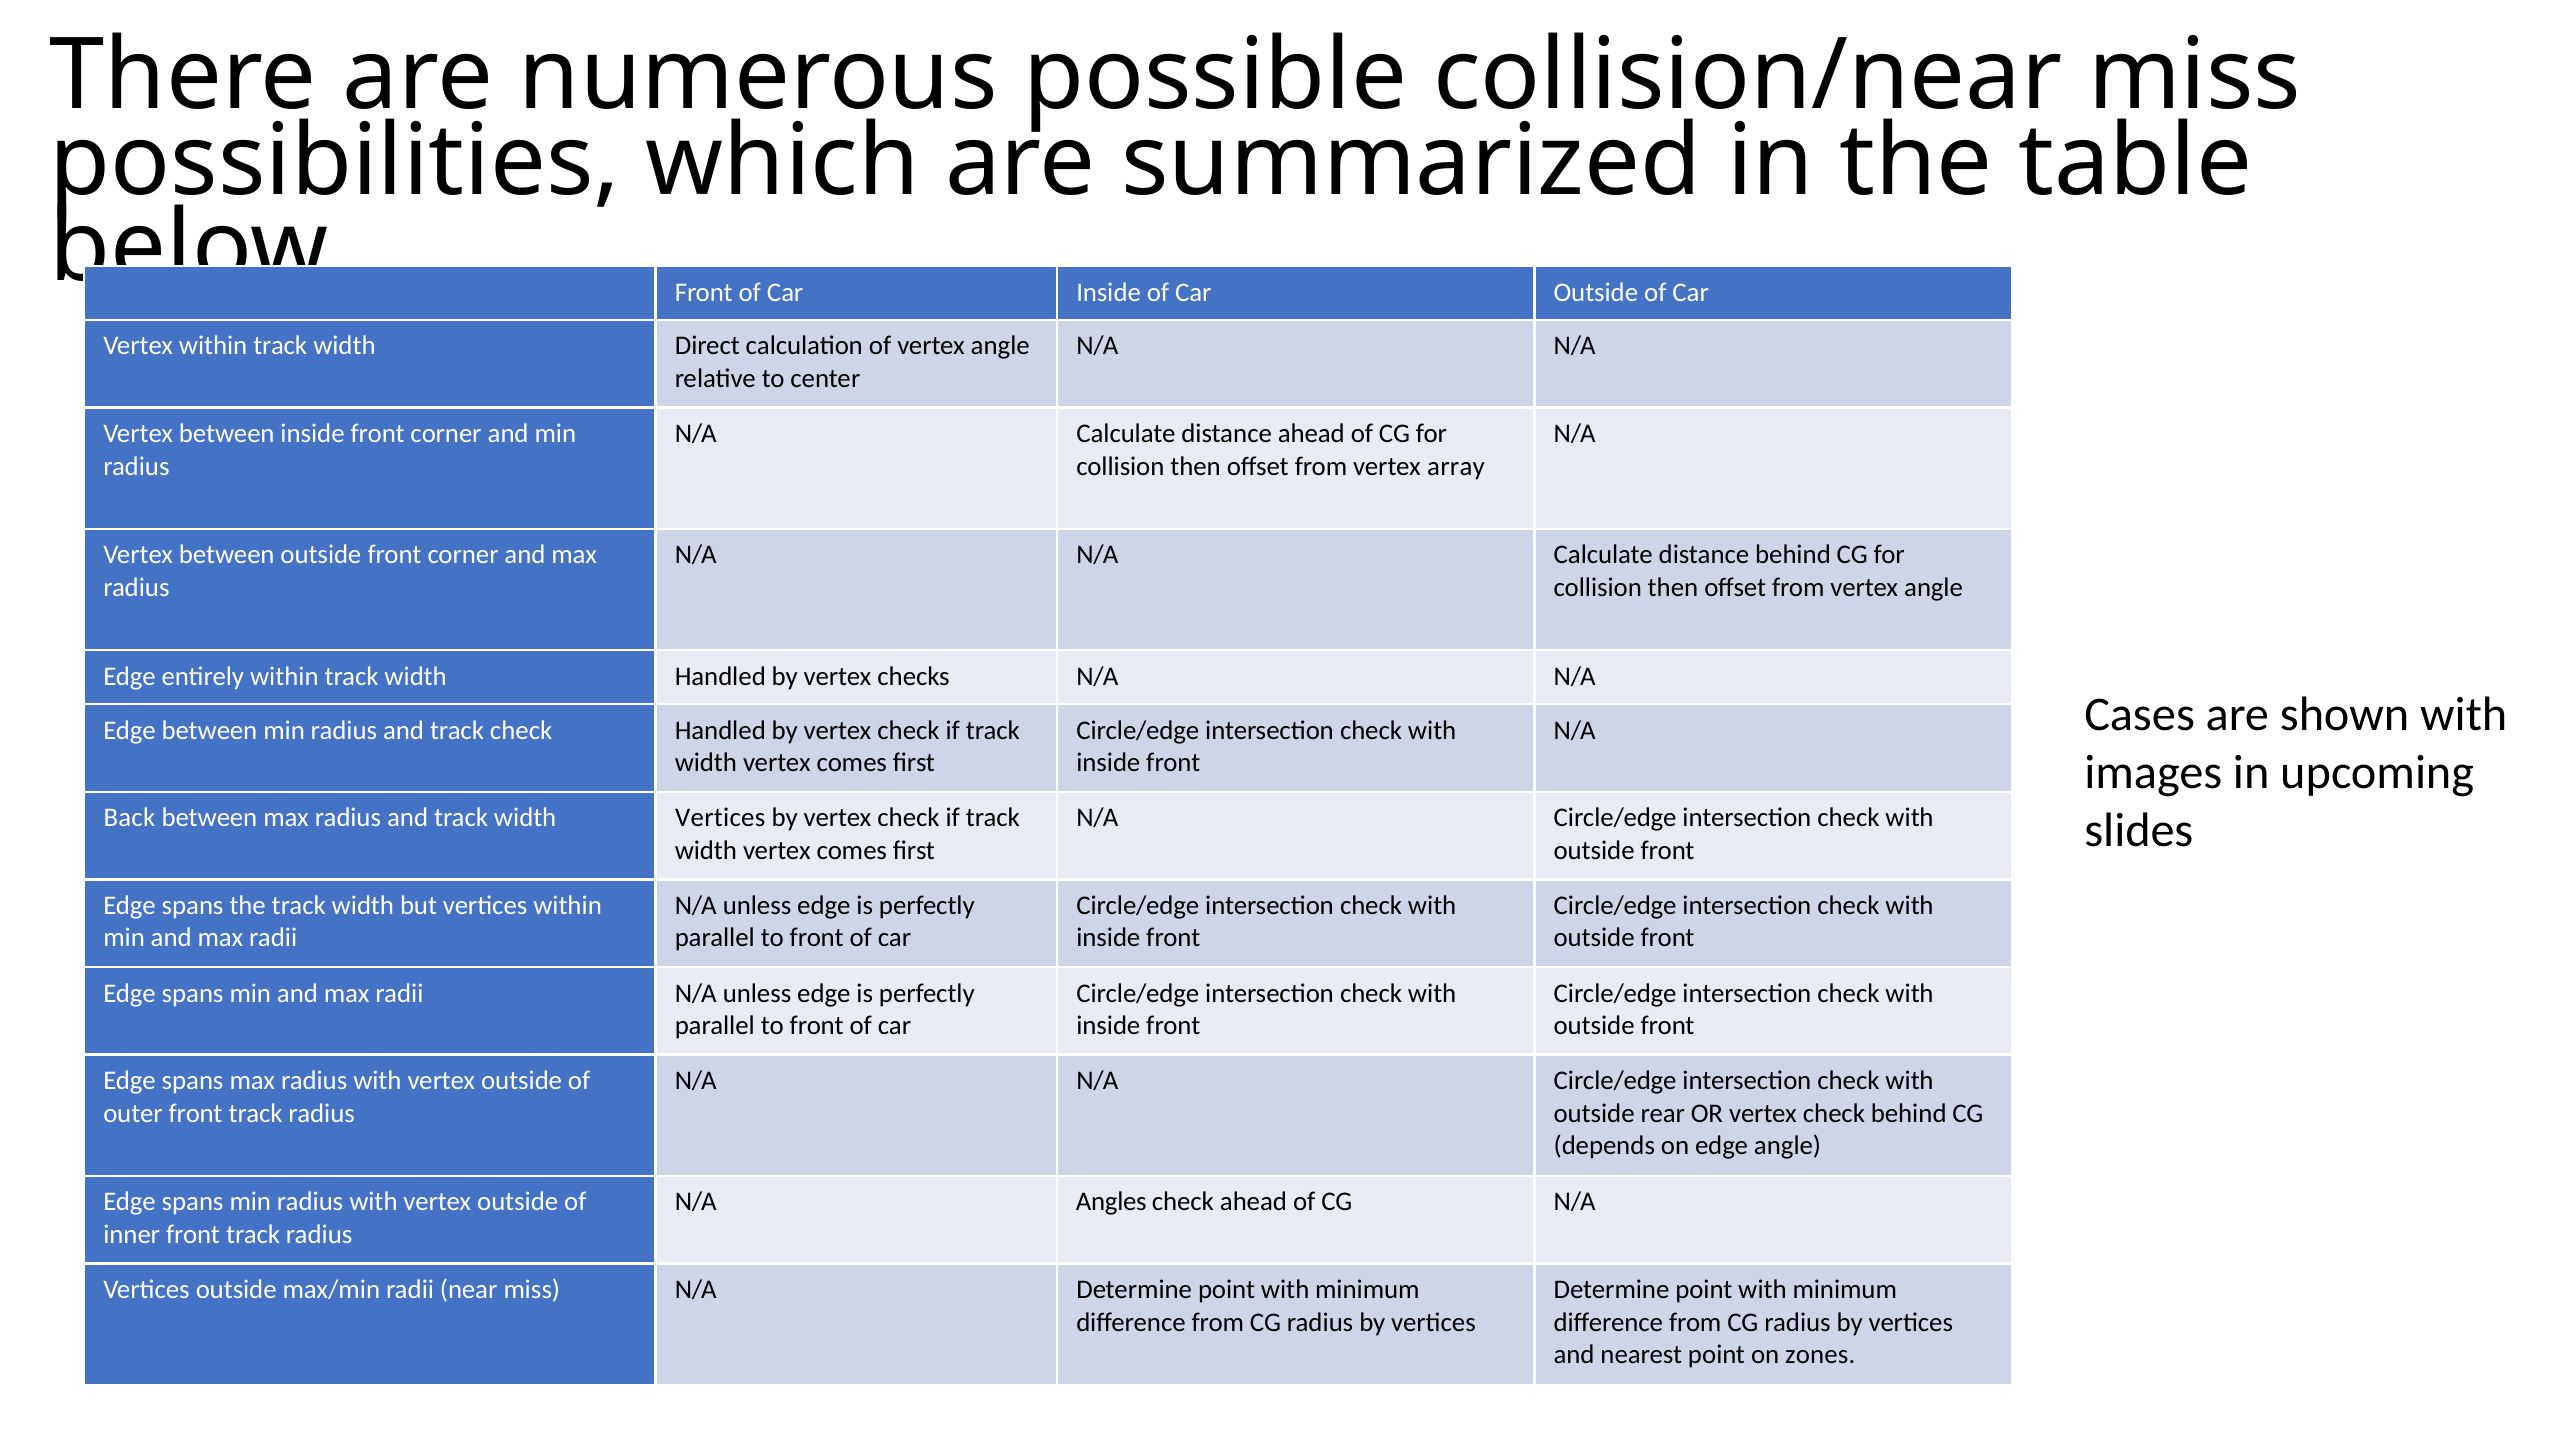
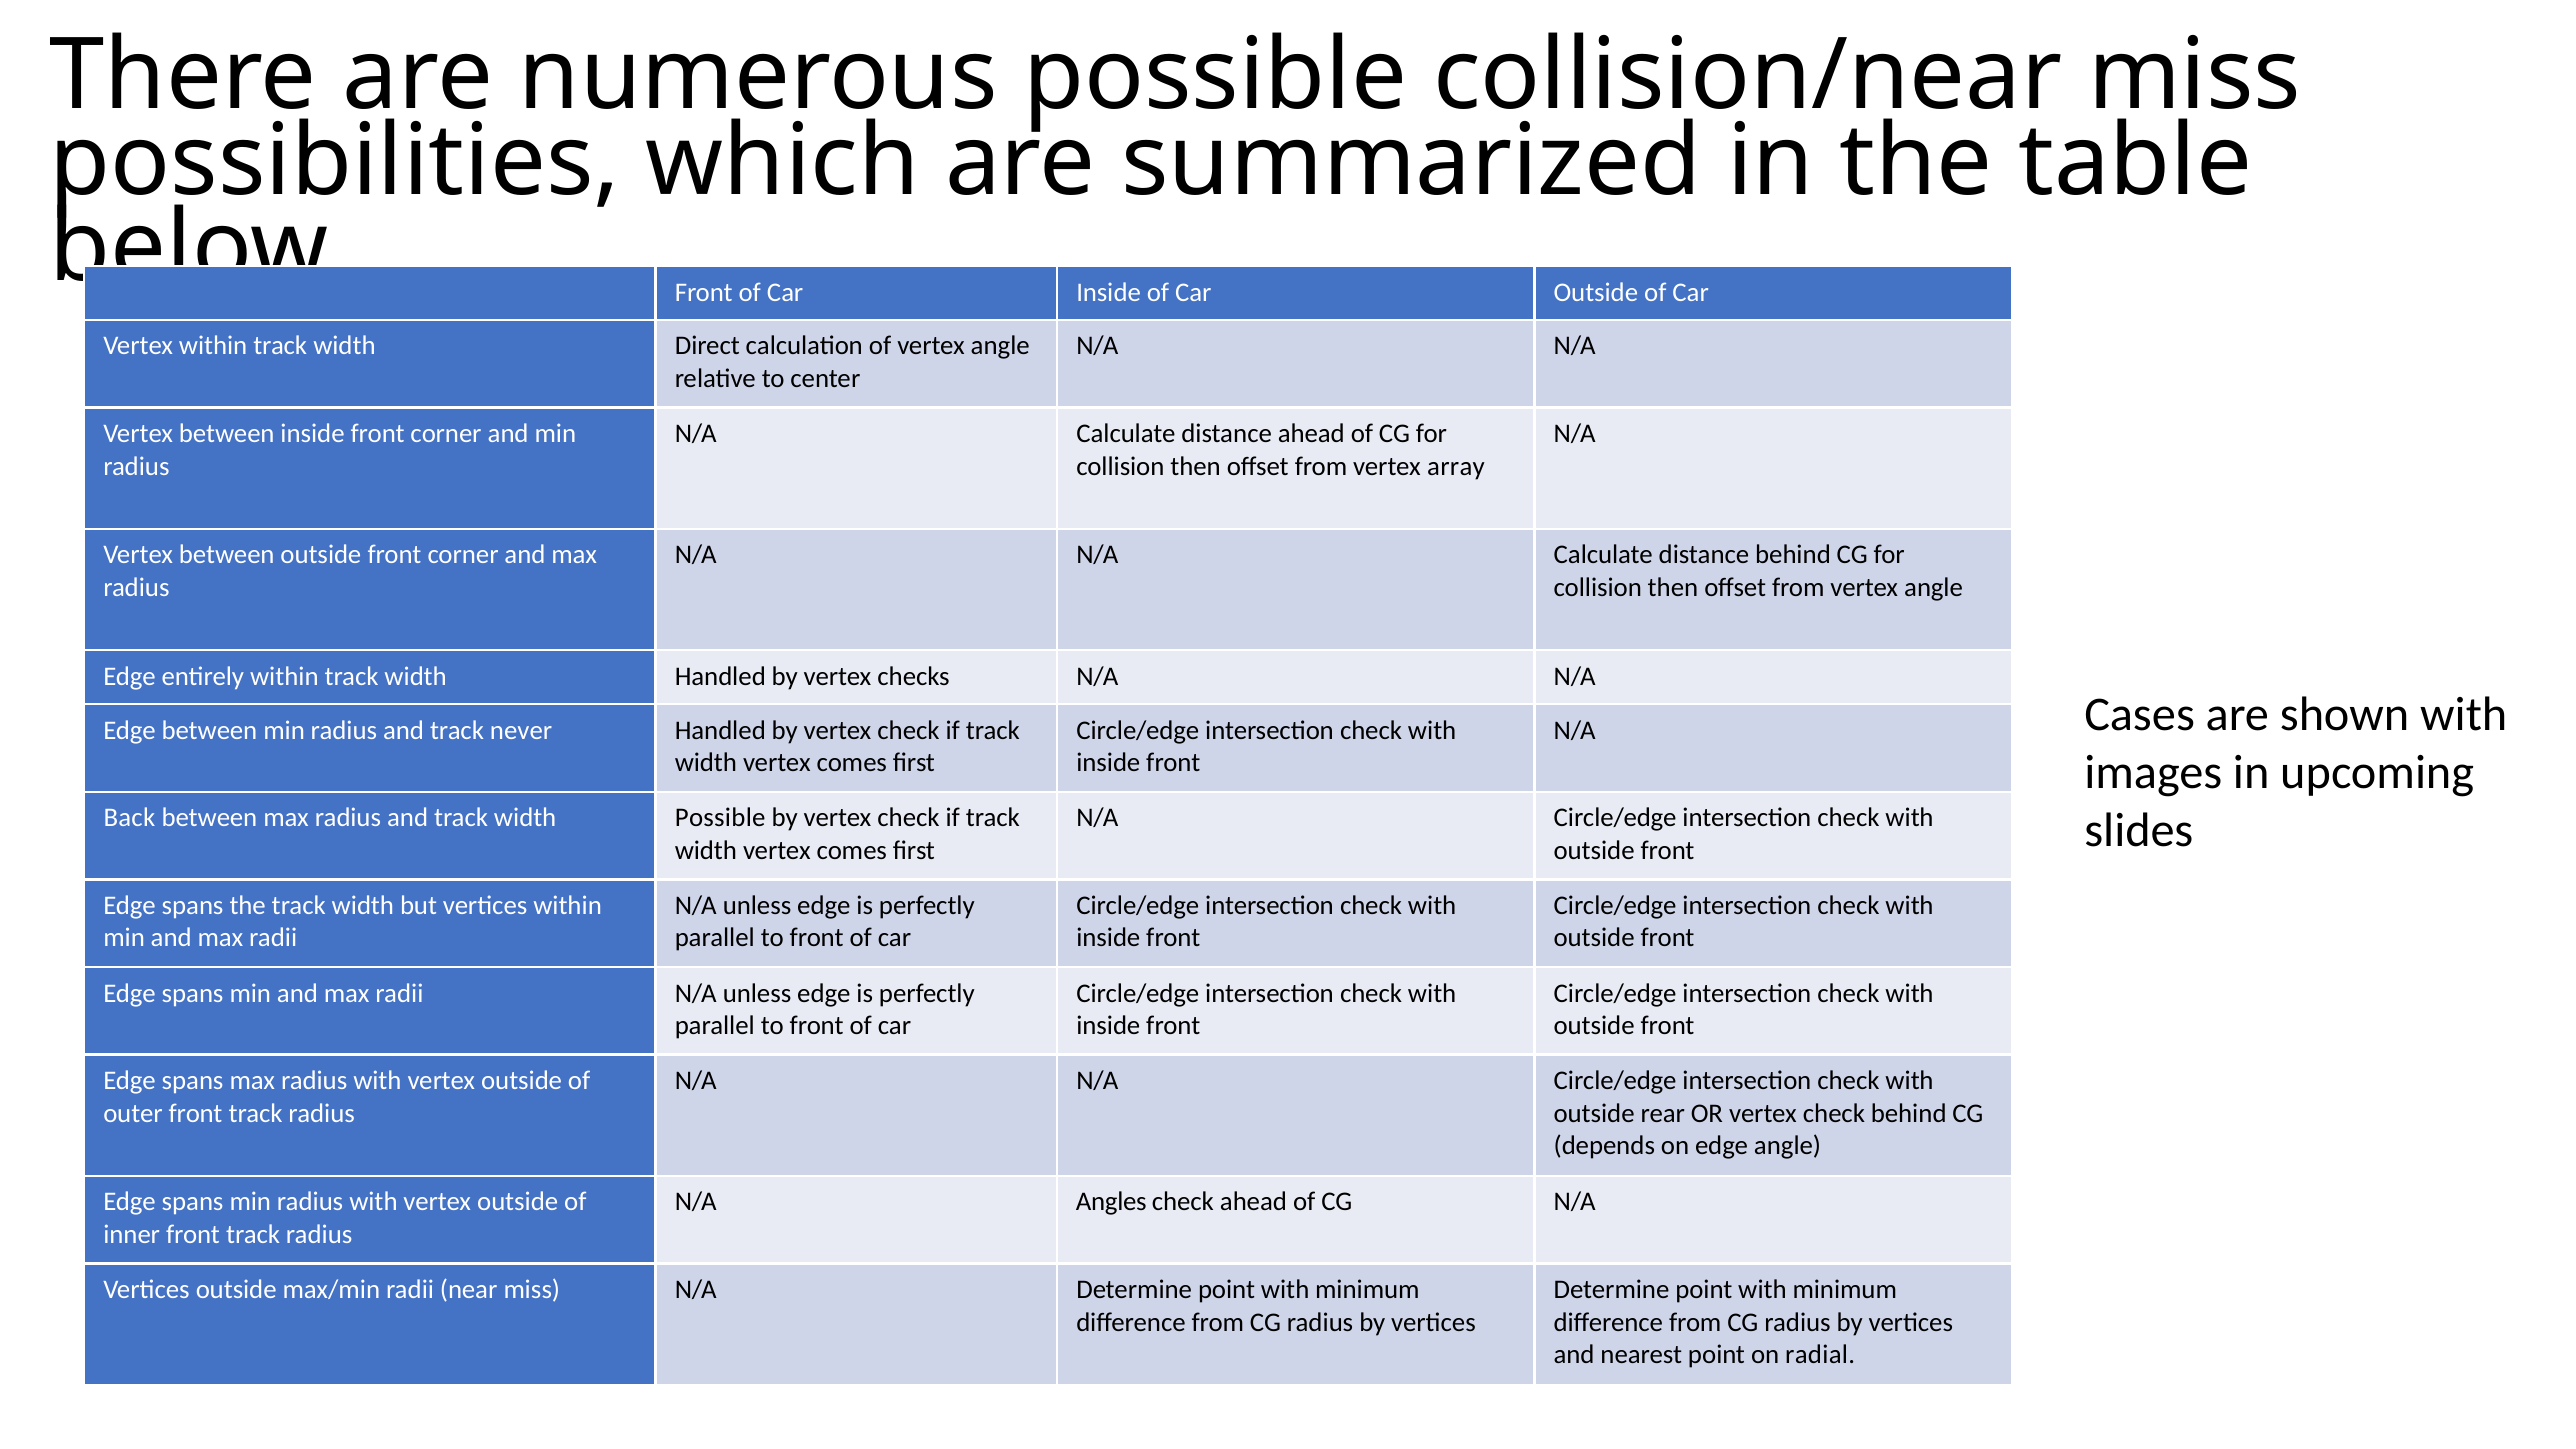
track check: check -> never (521, 730)
width Vertices: Vertices -> Possible (720, 818)
zones: zones -> radial (1820, 1355)
